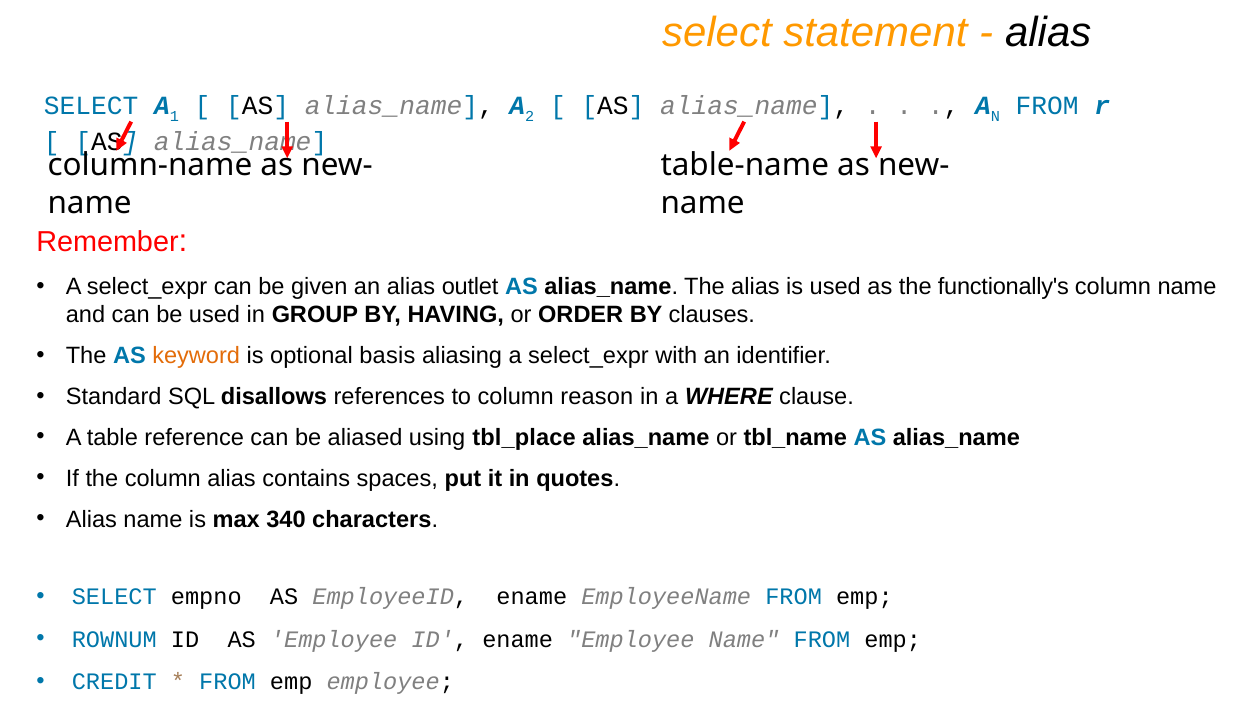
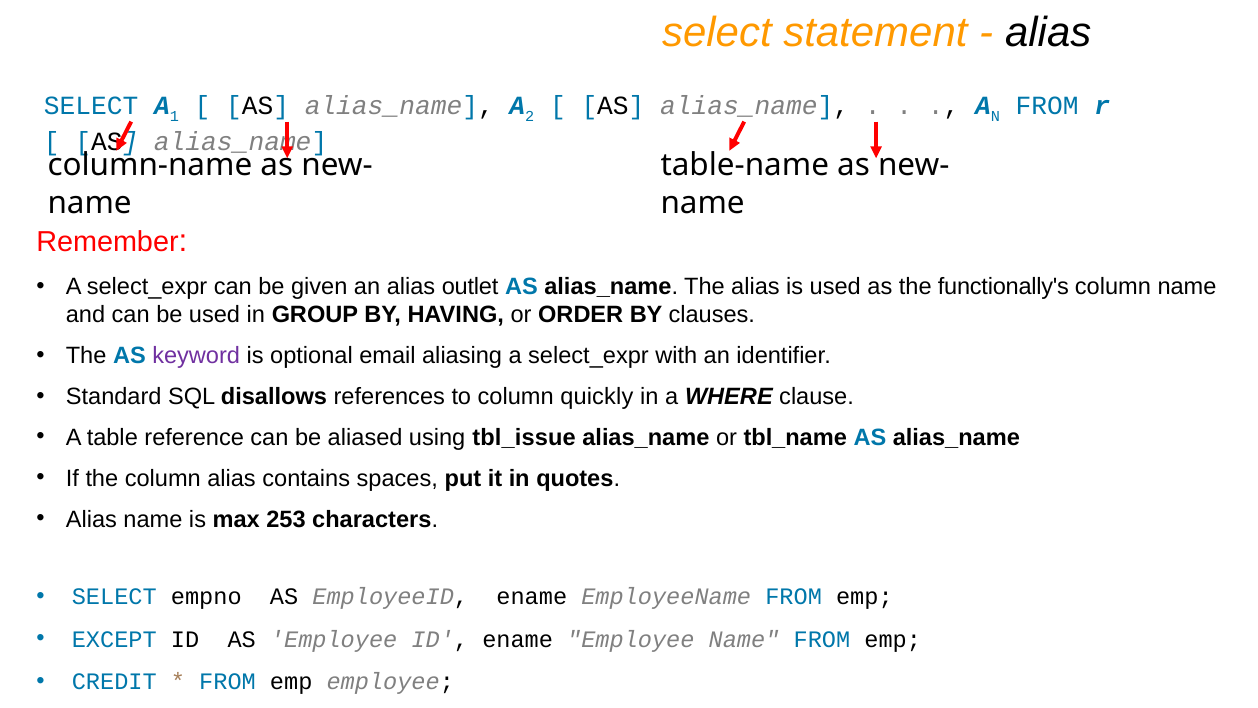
keyword colour: orange -> purple (196, 355)
basis: basis -> email (388, 355)
reason: reason -> quickly (597, 396)
tbl_place: tbl_place -> tbl_issue (524, 437)
340: 340 -> 253 (286, 519)
ROWNUM: ROWNUM -> EXCEPT (114, 639)
